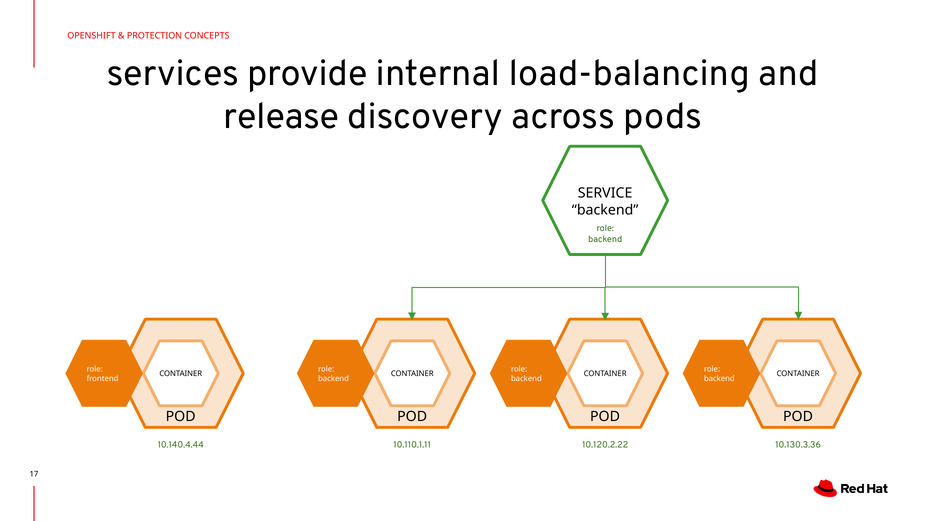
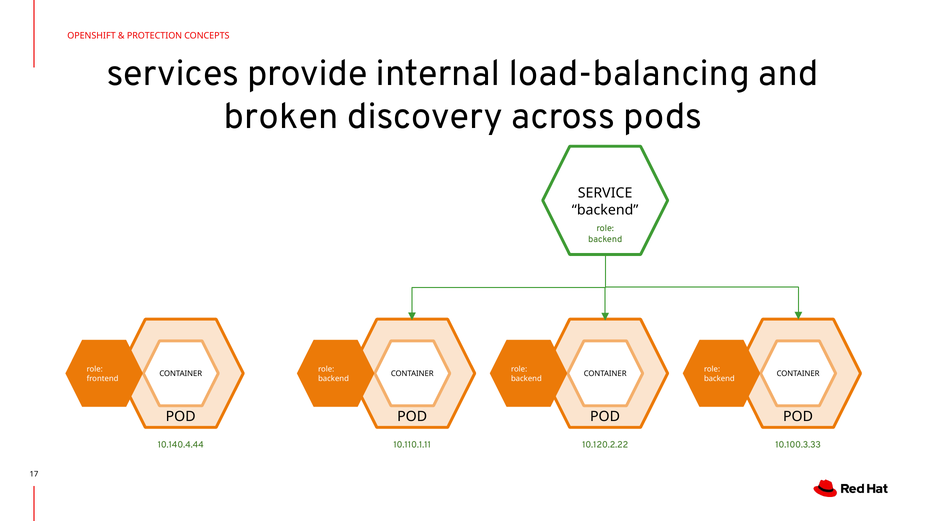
release: release -> broken (281, 117)
10.130.3.36: 10.130.3.36 -> 10.100.3.33 (798, 444)
